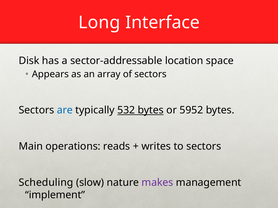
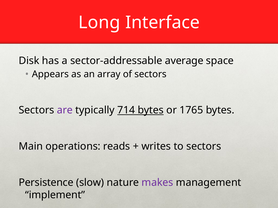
location: location -> average (184, 61)
are colour: blue -> purple (65, 110)
532: 532 -> 714 (126, 110)
5952: 5952 -> 1765 (191, 110)
Scheduling: Scheduling -> Persistence (46, 183)
